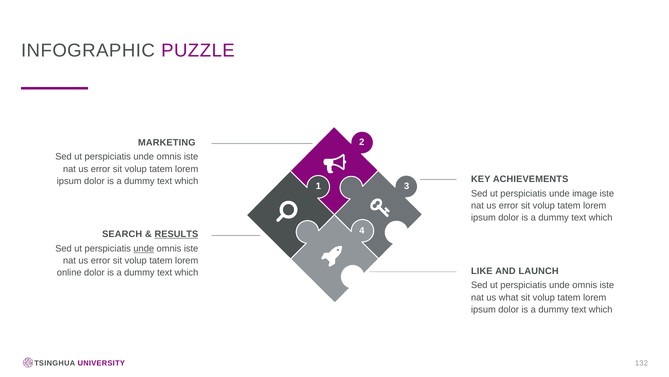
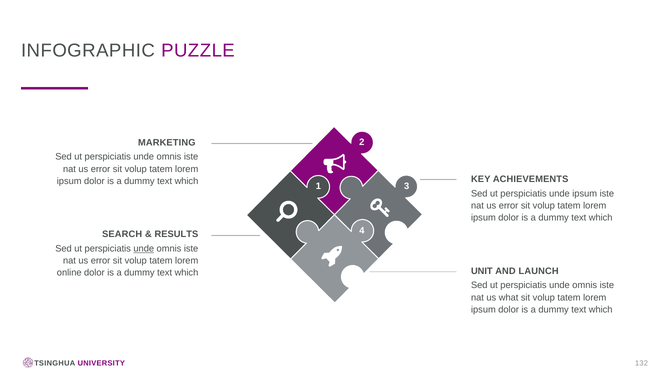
unde image: image -> ipsum (585, 193)
RESULTS underline: present -> none (176, 234)
LIKE: LIKE -> UNIT (482, 271)
